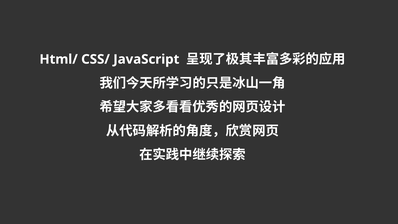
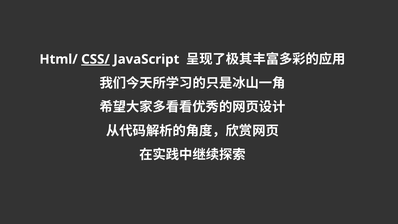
CSS/ underline: none -> present (96, 59)
